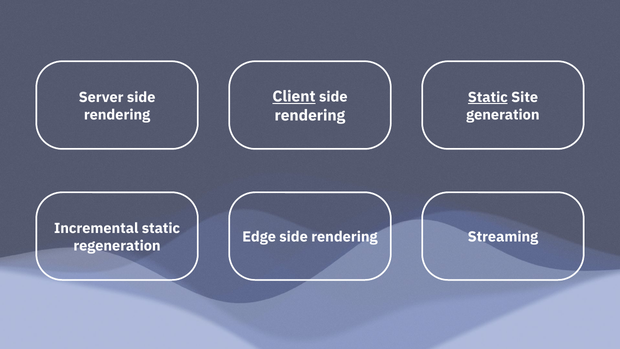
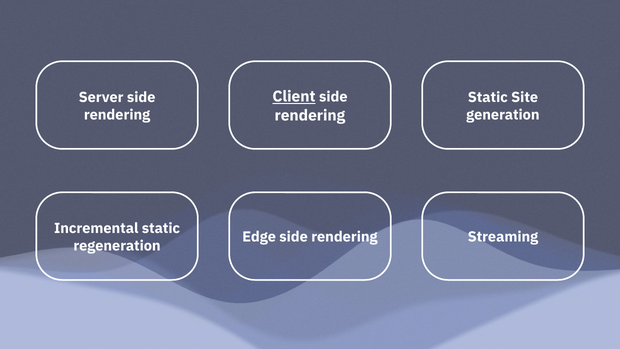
Static underline: present -> none (488, 97)
